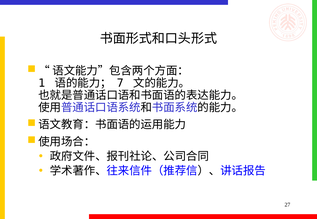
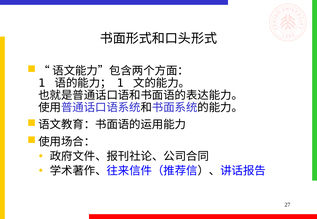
7: 7 -> 1 (120, 83)
